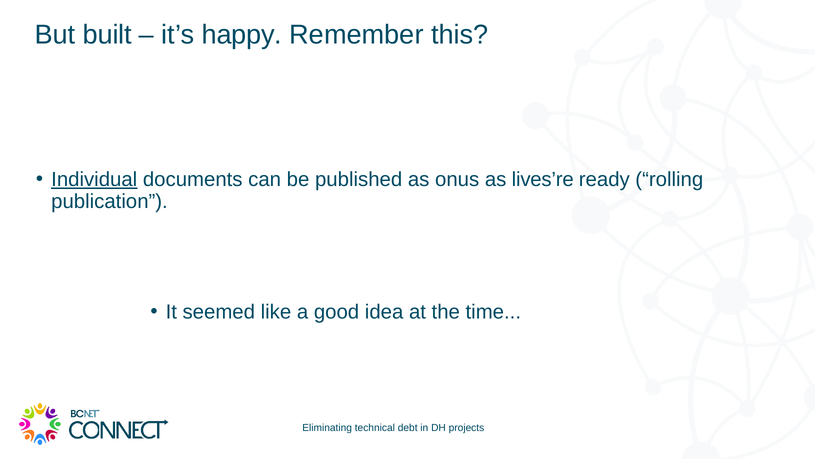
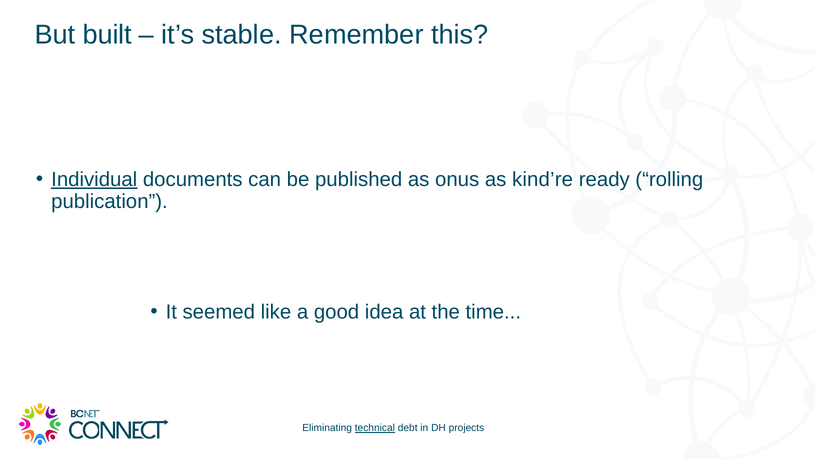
happy: happy -> stable (242, 35)
lives’re: lives’re -> kind’re (543, 179)
technical underline: none -> present (375, 428)
